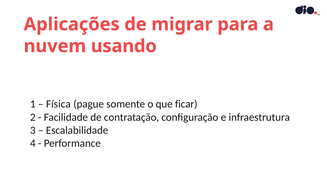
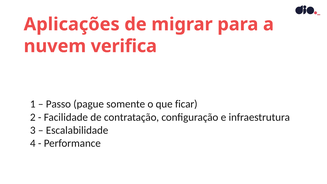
usando: usando -> verifica (124, 46)
Física: Física -> Passo (58, 104)
